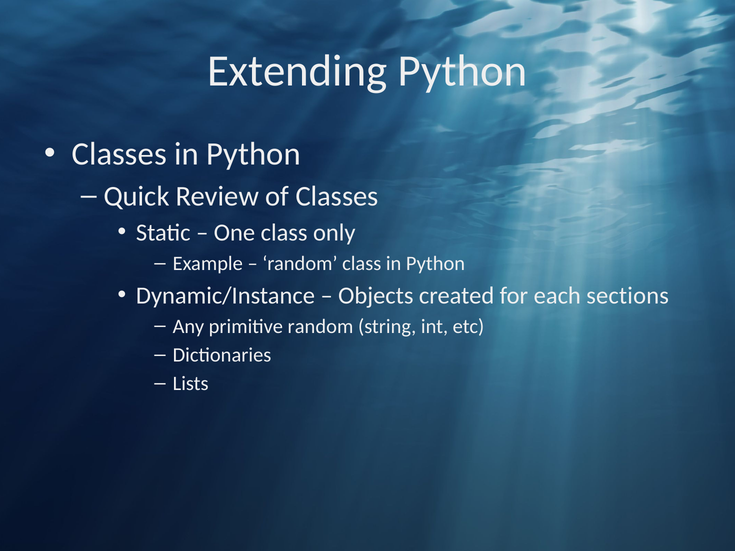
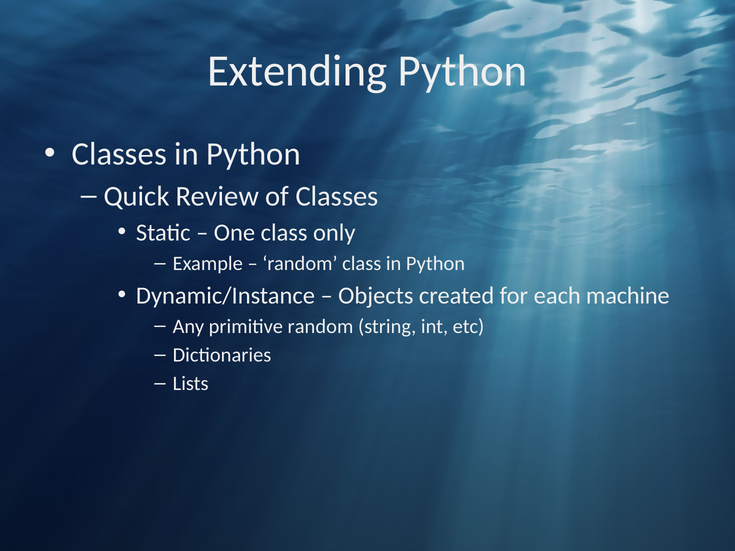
sections: sections -> machine (628, 296)
